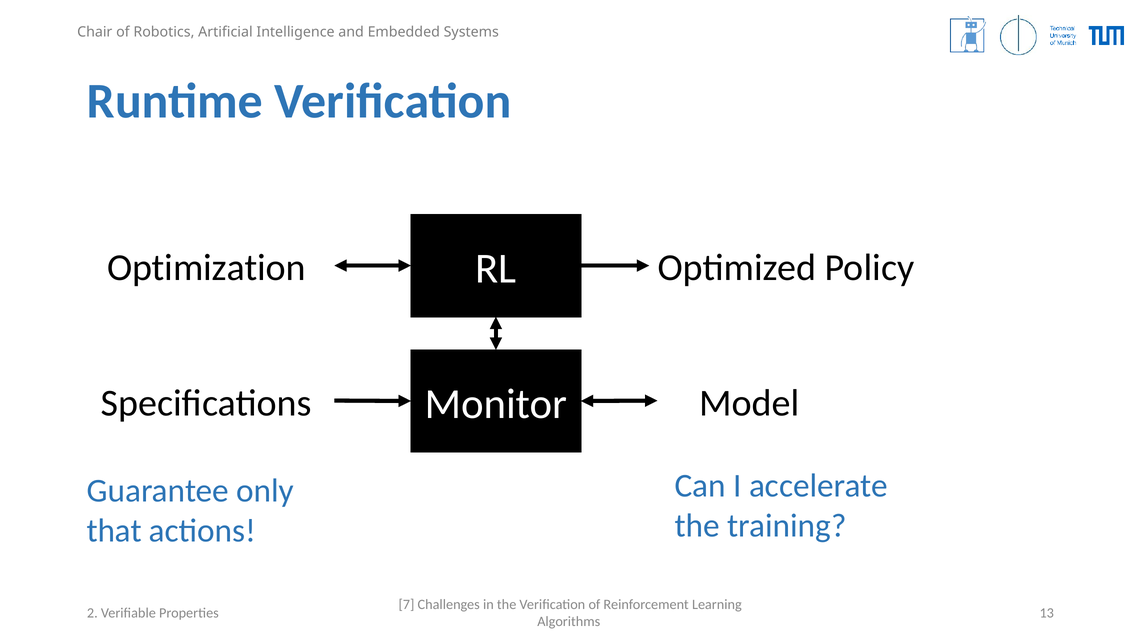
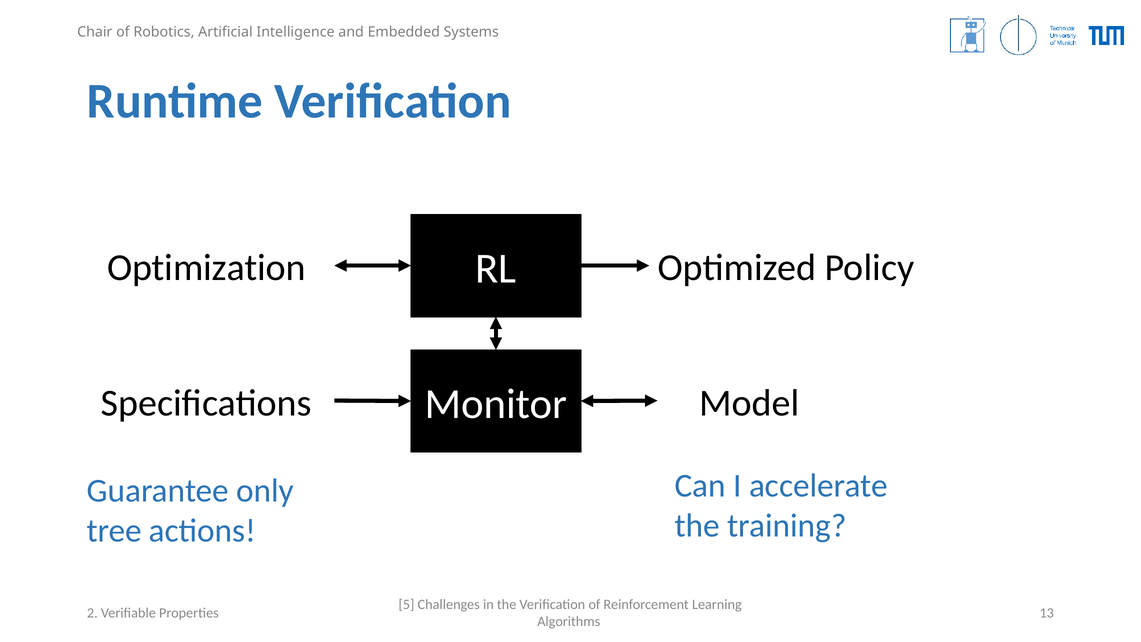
that: that -> tree (114, 531)
7: 7 -> 5 (406, 604)
